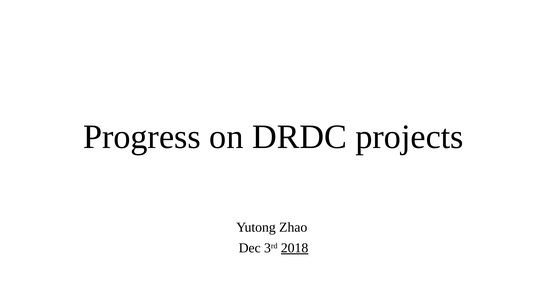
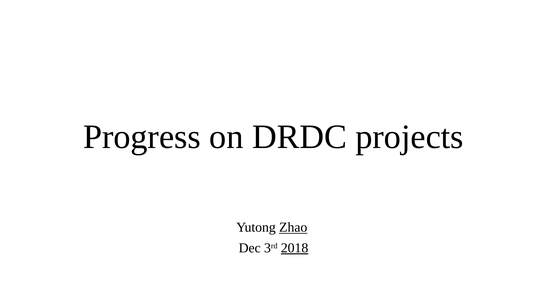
Zhao underline: none -> present (293, 227)
